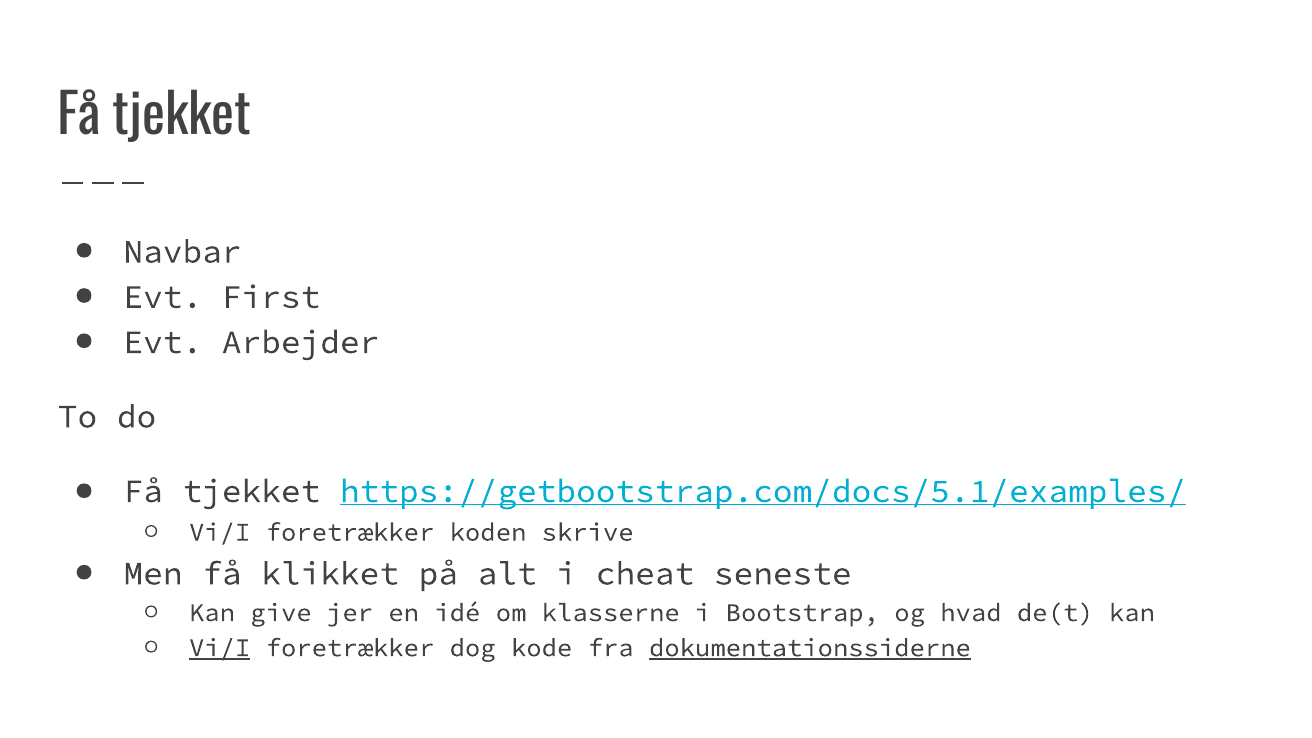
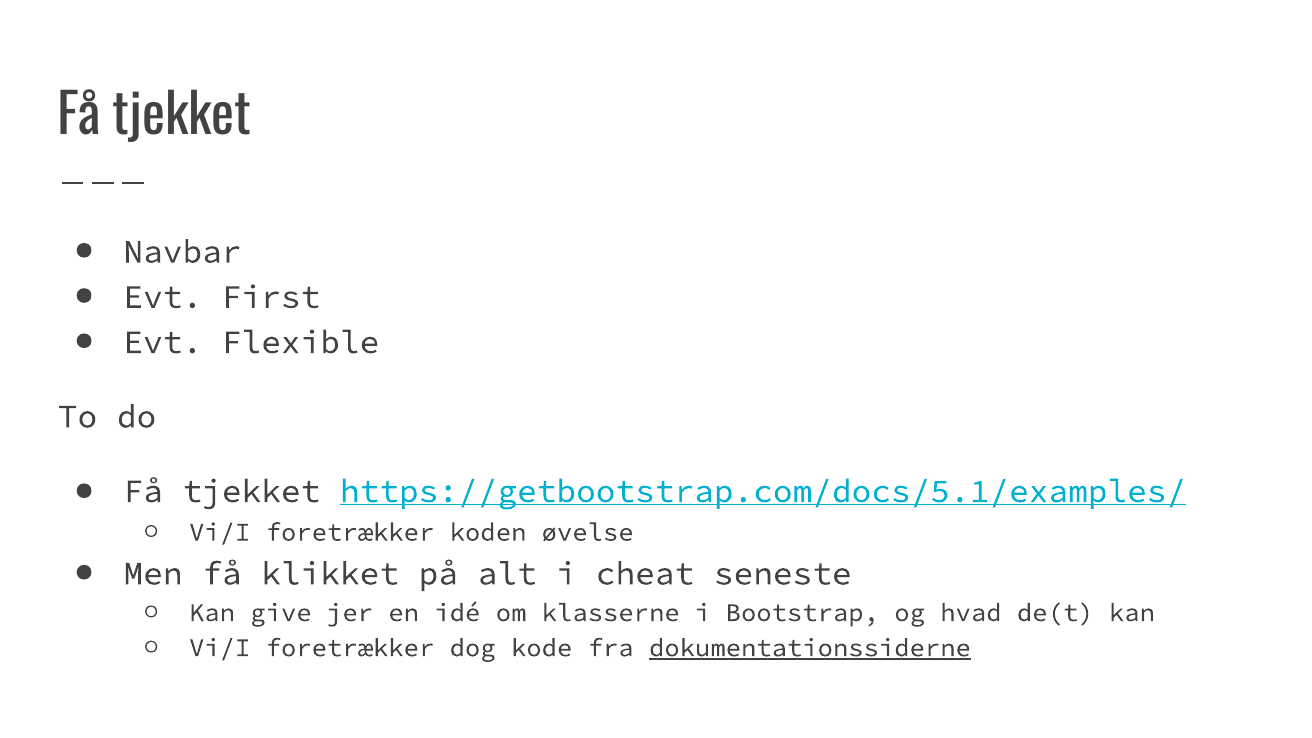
Arbejder: Arbejder -> Flexible (301, 342)
skrive: skrive -> øvelse (588, 532)
Vi/I underline: present -> none (220, 648)
